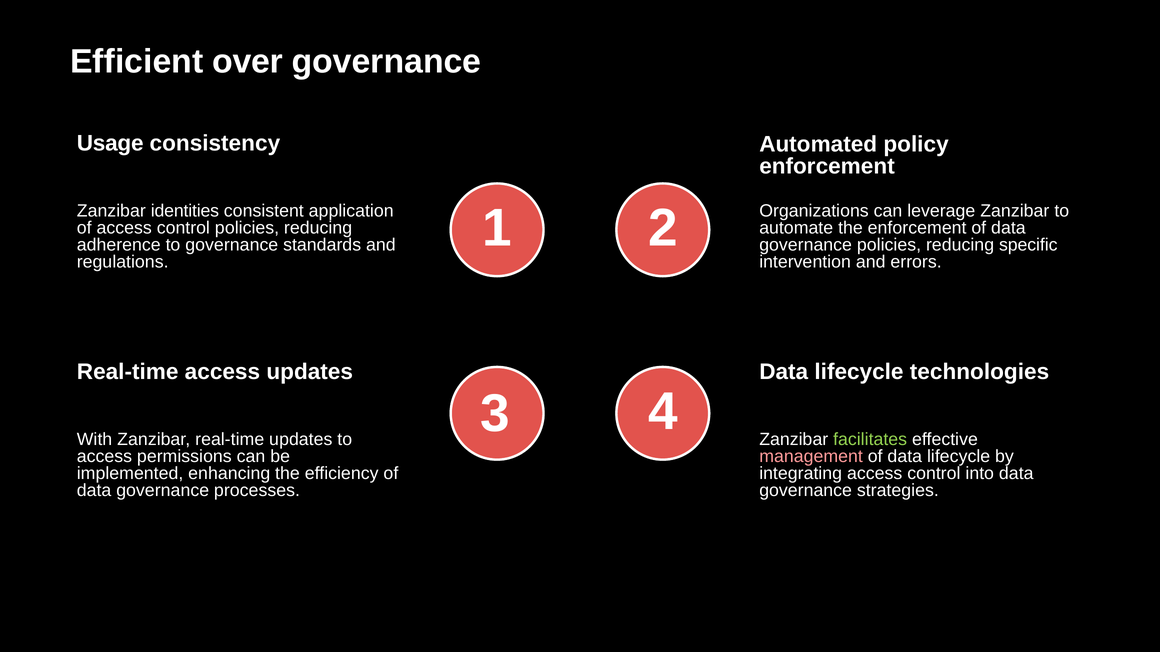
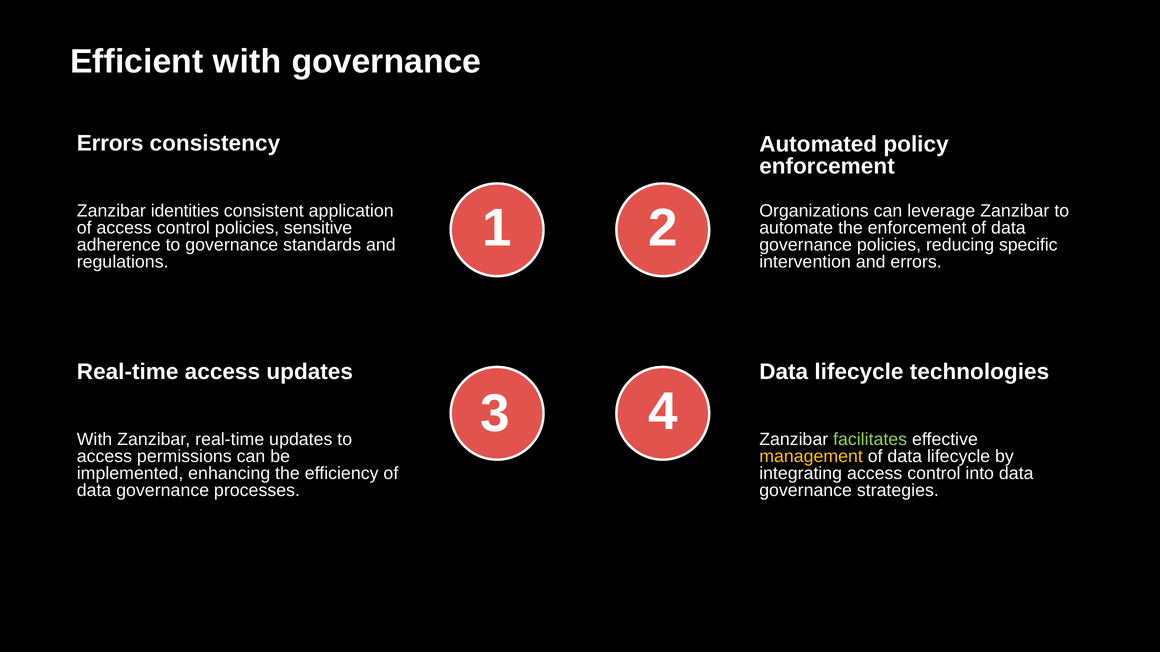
Efficient over: over -> with (247, 62)
Usage: Usage -> Errors (110, 143)
control policies reducing: reducing -> sensitive (318, 228)
management colour: pink -> yellow (811, 457)
